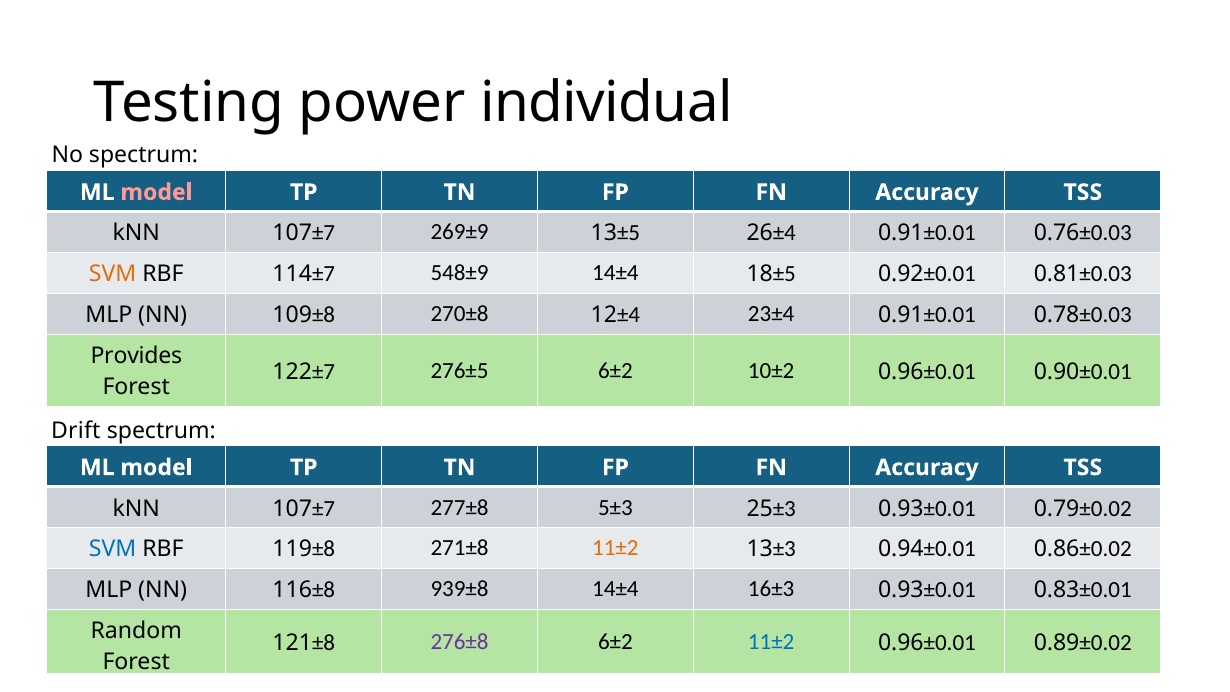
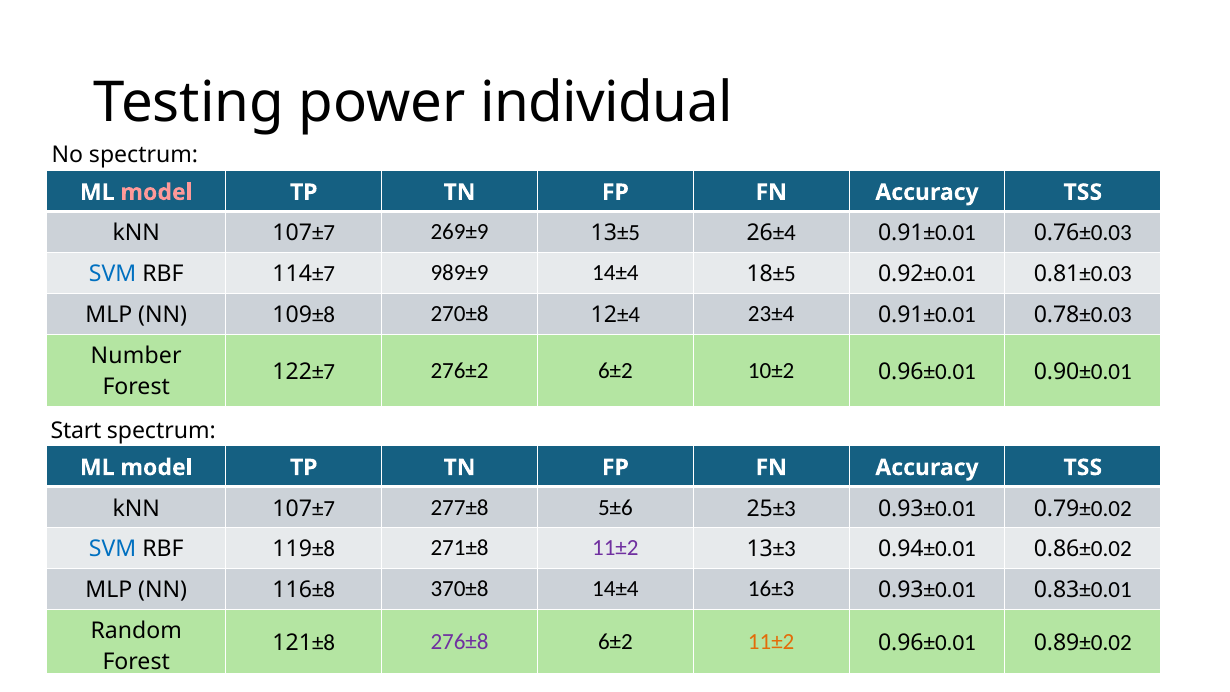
SVM colour: orange -> blue (113, 274)
548±9: 548±9 -> 989±9 (460, 273)
Provides: Provides -> Number (136, 356)
276±5: 276±5 -> 276±2 (460, 370)
Drift: Drift -> Start (76, 430)
5±3: 5±3 -> 5±6 (615, 507)
11±2 colour: orange -> purple (615, 548)
939±8: 939±8 -> 370±8 (460, 589)
11±2 colour: blue -> orange (771, 642)
